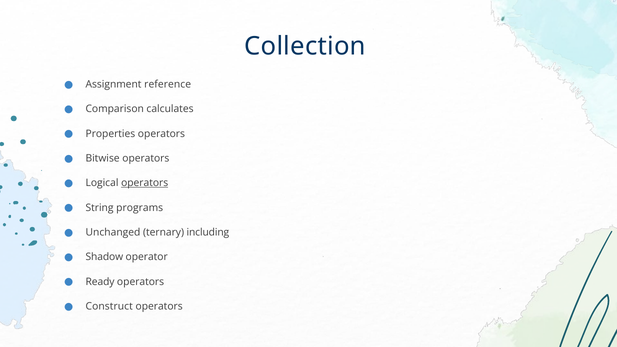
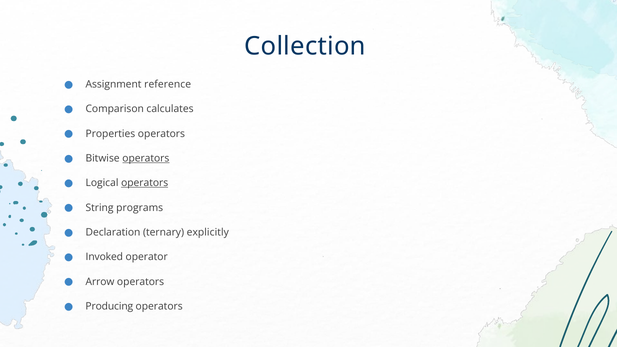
operators underline: none -> present (146, 158)
Unchanged: Unchanged -> Declaration (113, 232)
including: including -> explicitly (208, 232)
Shadow: Shadow -> Invoked (104, 257)
Ready: Ready -> Arrow (100, 282)
Construct: Construct -> Producing (109, 306)
